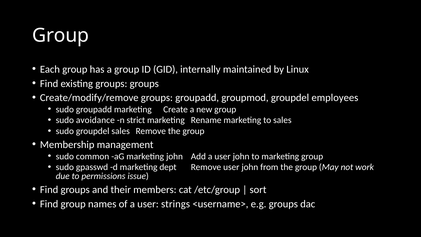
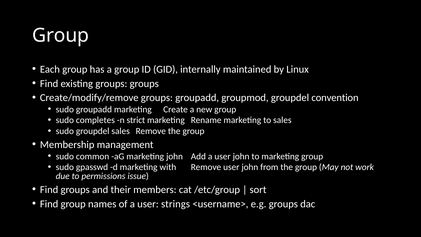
employees: employees -> convention (335, 98)
avoidance: avoidance -> completes (95, 120)
dept: dept -> with (168, 167)
